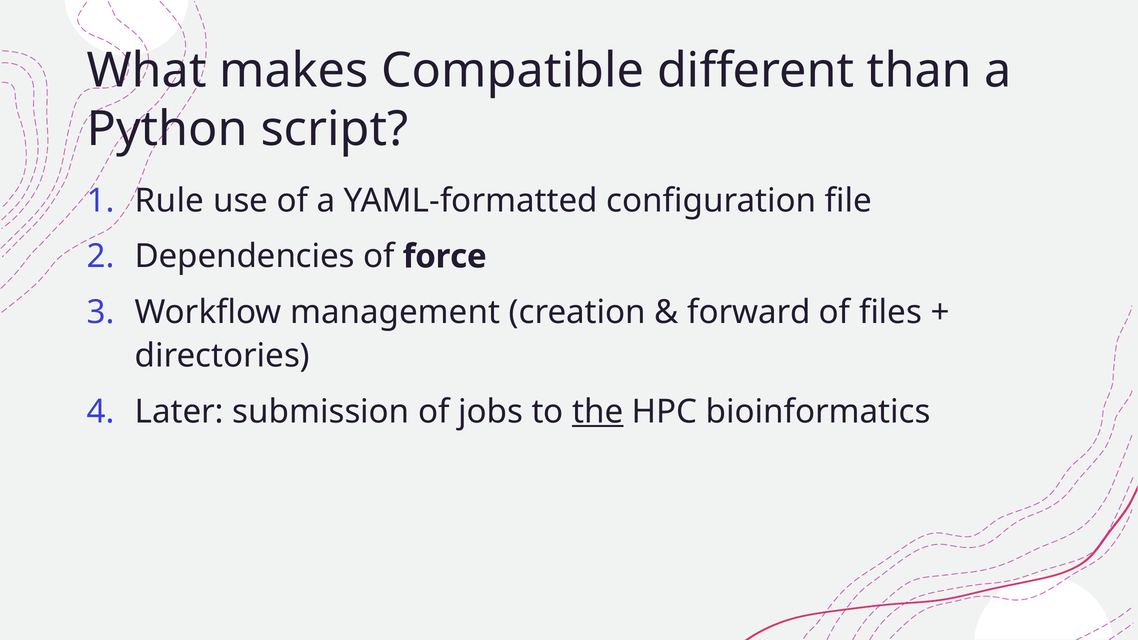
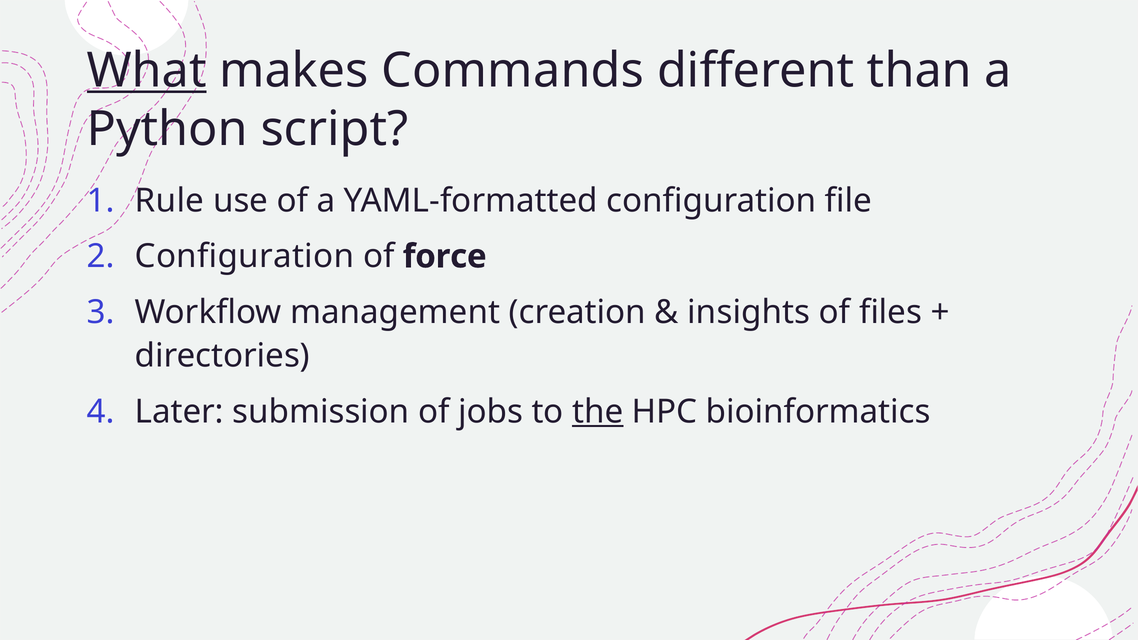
What underline: none -> present (147, 71)
Compatible: Compatible -> Commands (513, 71)
Dependencies: Dependencies -> Configuration (244, 257)
forward: forward -> insights (749, 312)
